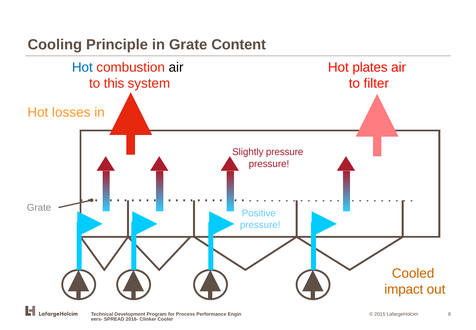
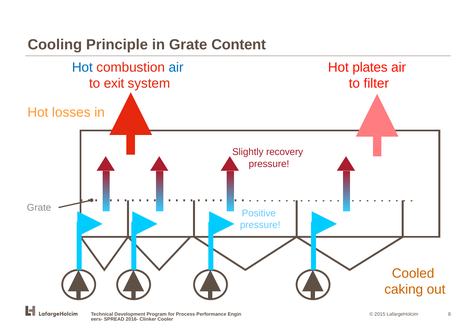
air colour: black -> blue (176, 67)
this: this -> exit (114, 83)
Slightly pressure: pressure -> recovery (285, 152)
impact: impact -> caking (404, 289)
